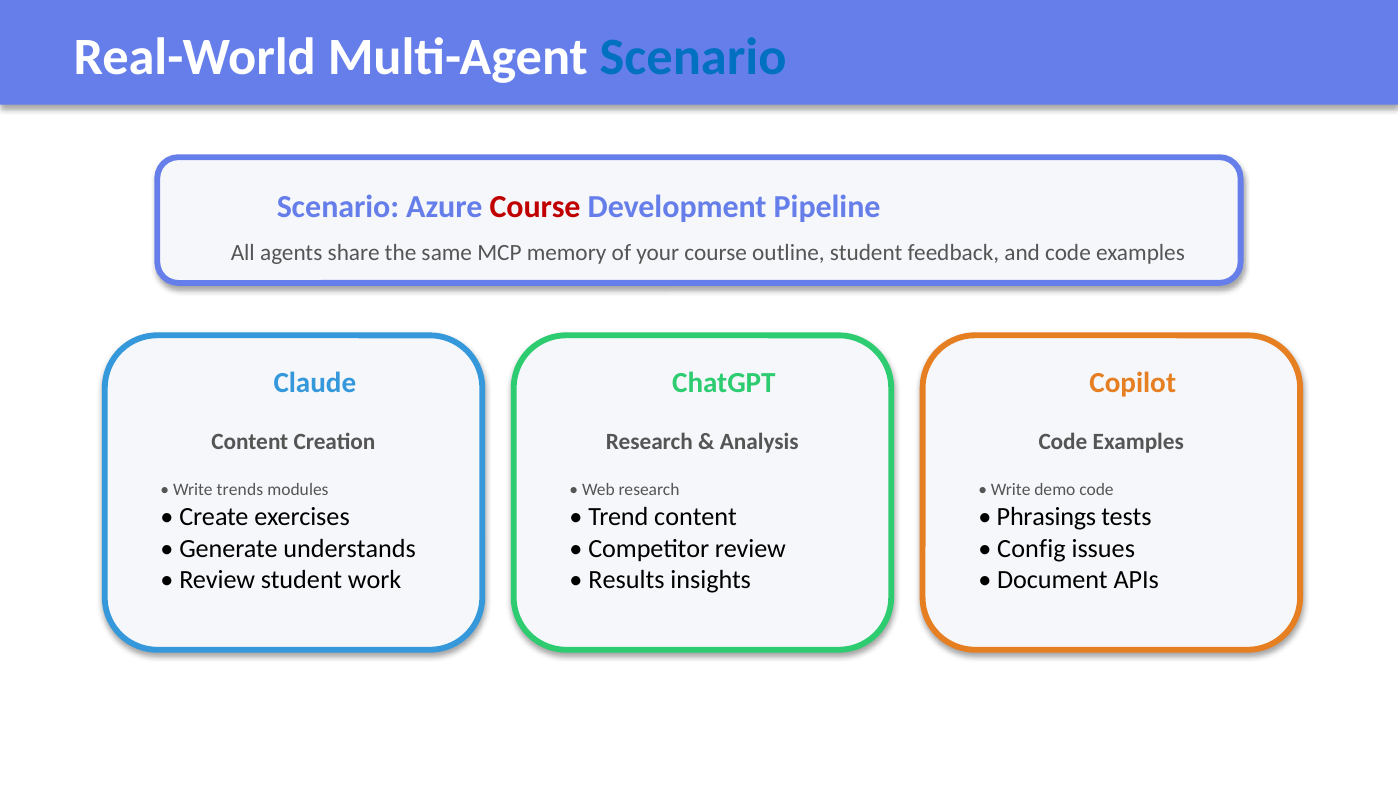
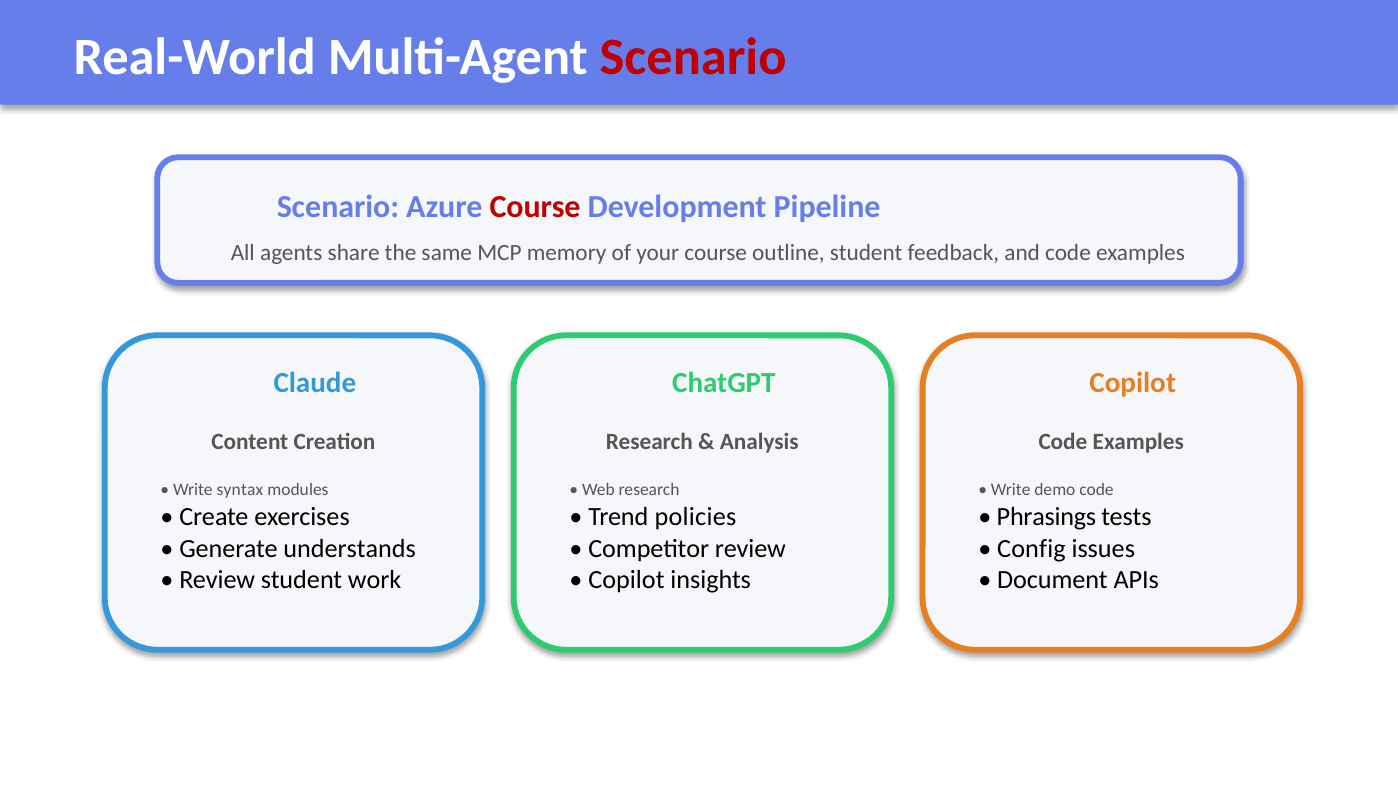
Scenario colour: blue -> red (693, 58)
trends: trends -> syntax (240, 490)
Trend content: content -> policies (695, 517)
Results: Results -> Copilot (626, 580)
